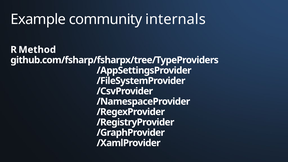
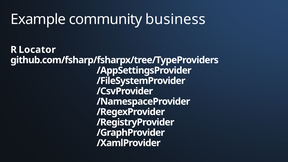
internals: internals -> business (175, 19)
Method: Method -> Locator (37, 50)
